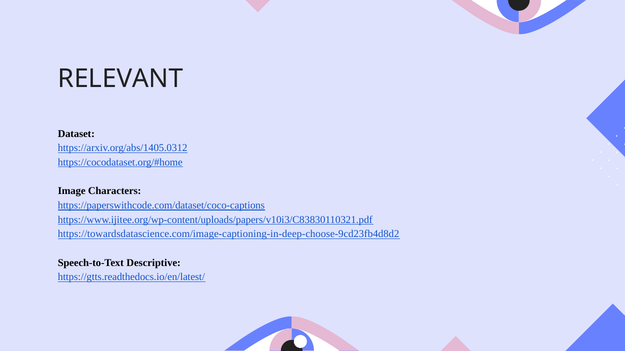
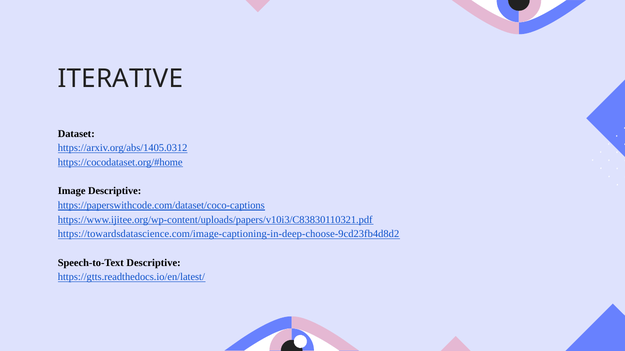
RELEVANT: RELEVANT -> ITERATIVE (120, 79)
Image Characters: Characters -> Descriptive (115, 191)
